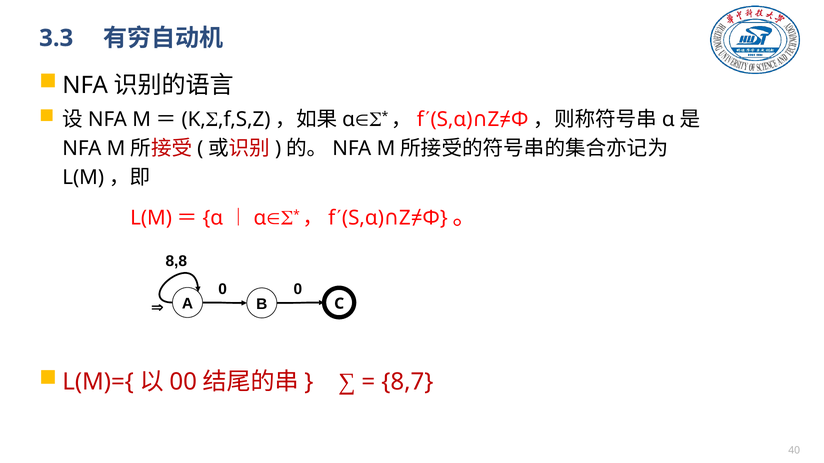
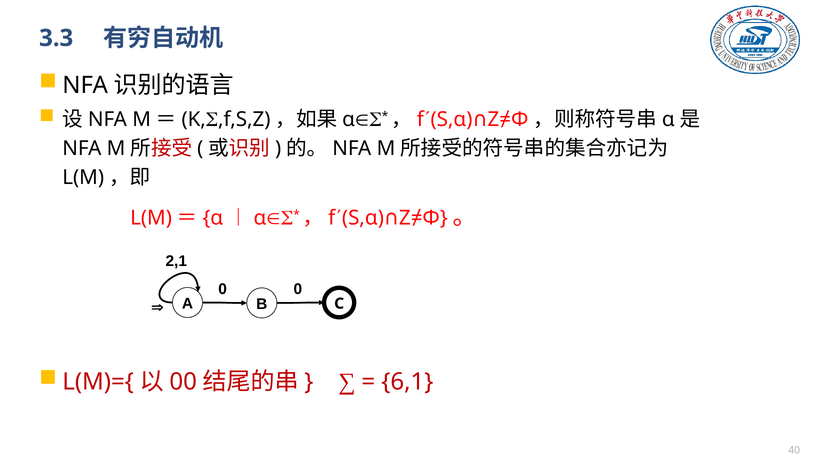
8,8: 8,8 -> 2,1 (176, 261)
8,7: 8,7 -> 6,1 (407, 382)
